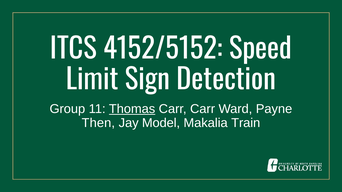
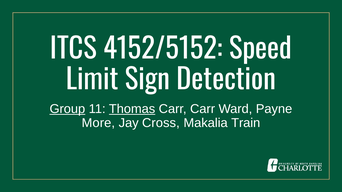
Group underline: none -> present (67, 109)
Then: Then -> More (98, 123)
Model: Model -> Cross (161, 123)
